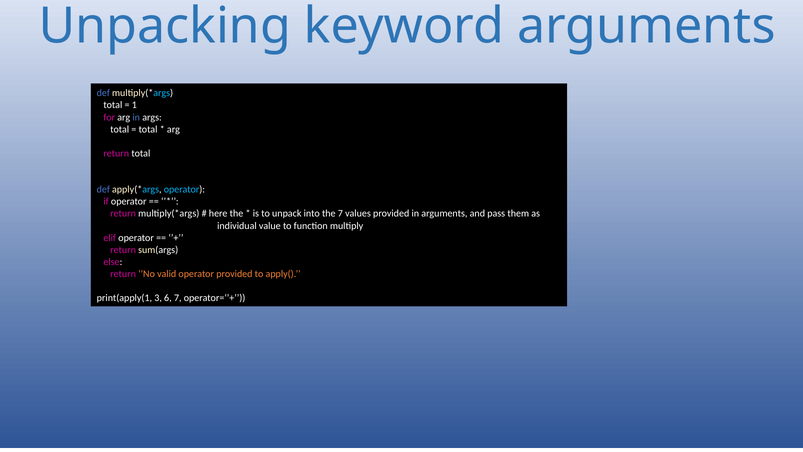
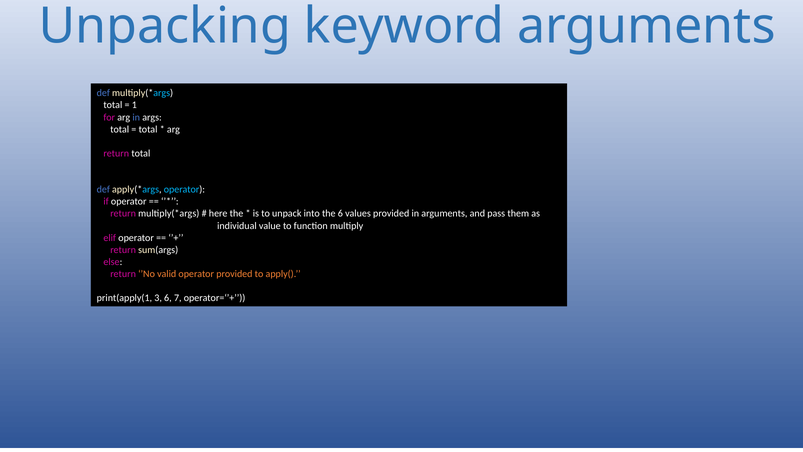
the 7: 7 -> 6 (340, 213)
